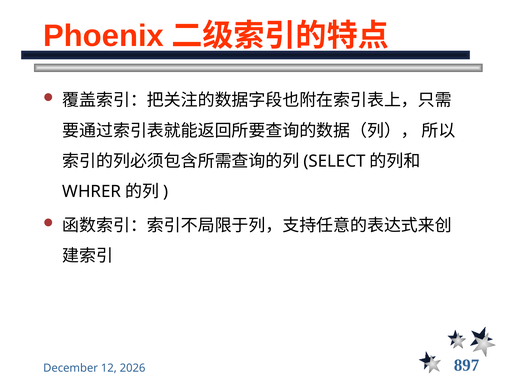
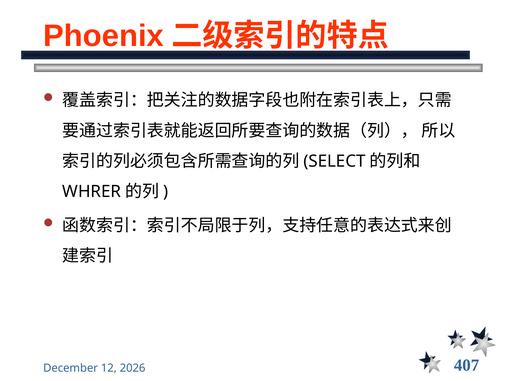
897: 897 -> 407 (467, 365)
